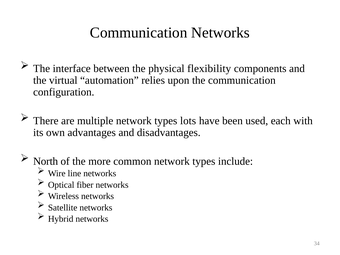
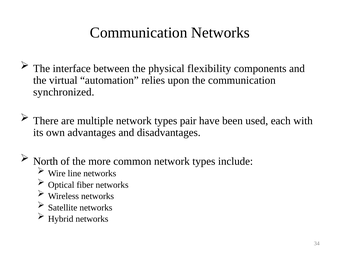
configuration: configuration -> synchronized (64, 92)
lots: lots -> pair (188, 121)
